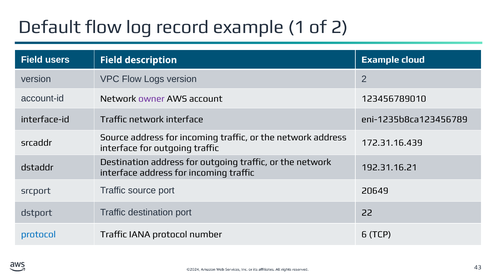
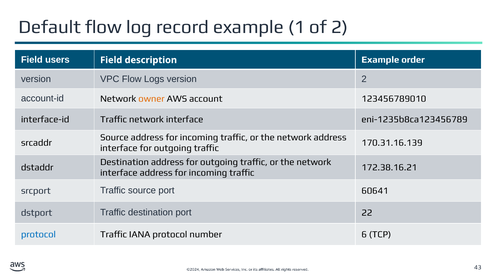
cloud: cloud -> order (413, 60)
owner colour: purple -> orange (152, 99)
172.31.16.439: 172.31.16.439 -> 170.31.16.139 (392, 143)
192.31.16.21: 192.31.16.21 -> 172.38.16.21 (389, 167)
20649: 20649 -> 60641 (375, 191)
